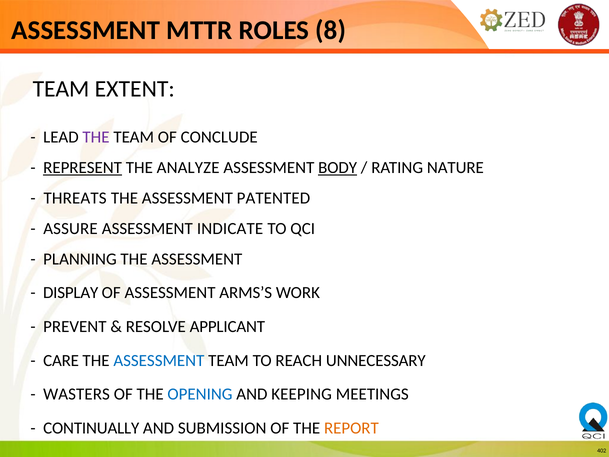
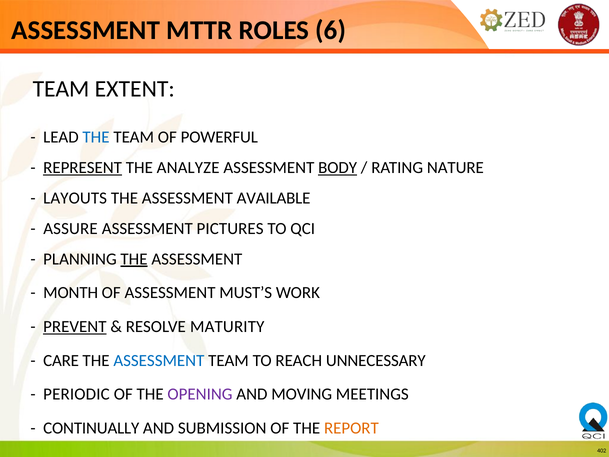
8: 8 -> 6 (331, 30)
THE colour: purple -> blue (96, 137)
CONCLUDE: CONCLUDE -> POWERFUL (219, 137)
THREATS: THREATS -> LAYOUTS (75, 198)
PATENTED: PATENTED -> AVAILABLE (274, 198)
INDICATE: INDICATE -> PICTURES (230, 228)
THE underline: none -> present (134, 259)
DISPLAY: DISPLAY -> MONTH (71, 293)
ARMS’S: ARMS’S -> MUST’S (246, 293)
PREVENT underline: none -> present (75, 326)
APPLICANT: APPLICANT -> MATURITY (227, 326)
WASTERS: WASTERS -> PERIODIC (76, 394)
OPENING colour: blue -> purple (200, 394)
KEEPING: KEEPING -> MOVING (302, 394)
